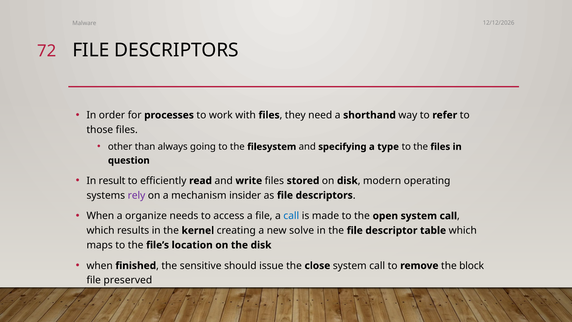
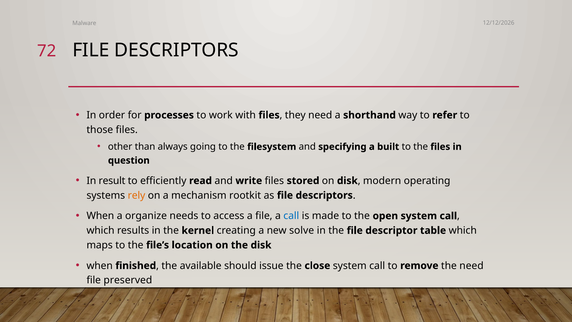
type: type -> built (388, 147)
rely colour: purple -> orange (137, 195)
insider: insider -> rootkit (245, 195)
sensitive: sensitive -> available (201, 265)
the block: block -> need (472, 265)
